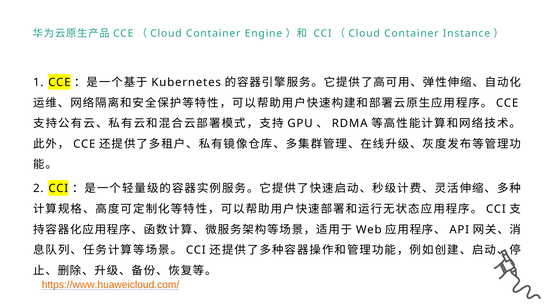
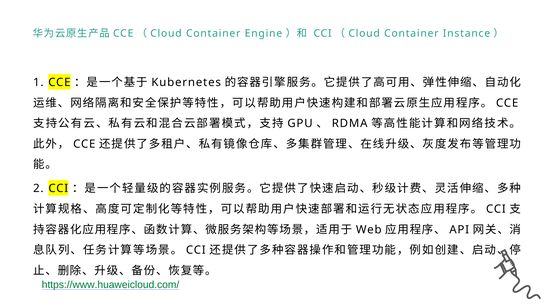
https://www.huaweicloud.com/ colour: orange -> green (111, 285)
